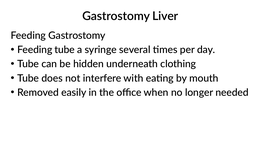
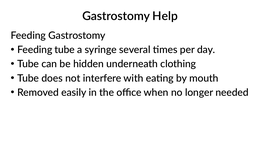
Liver: Liver -> Help (165, 16)
